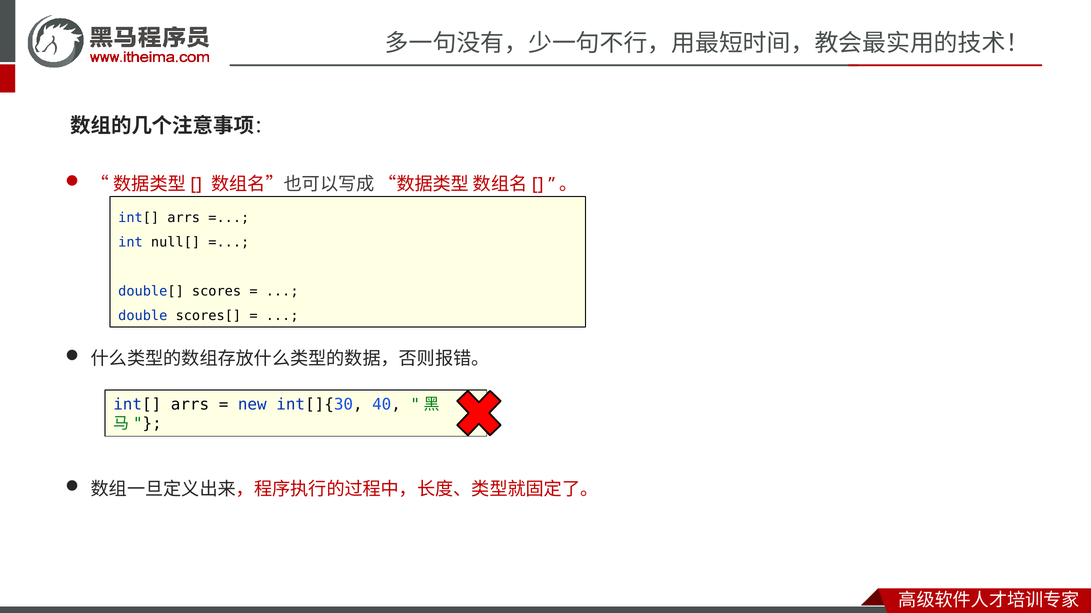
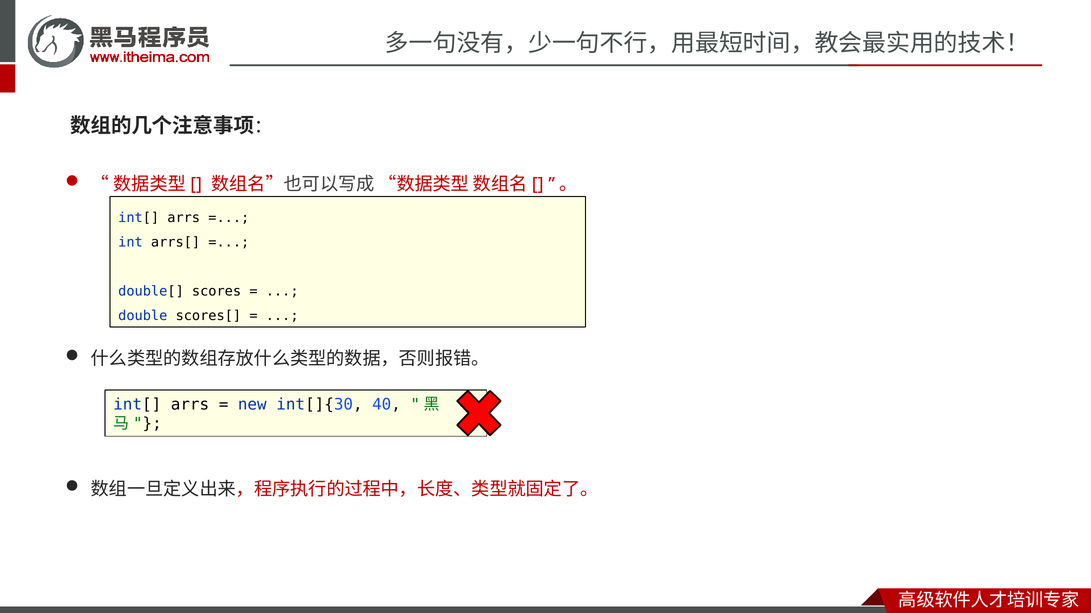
null[: null[ -> arrs[ (176, 243)
